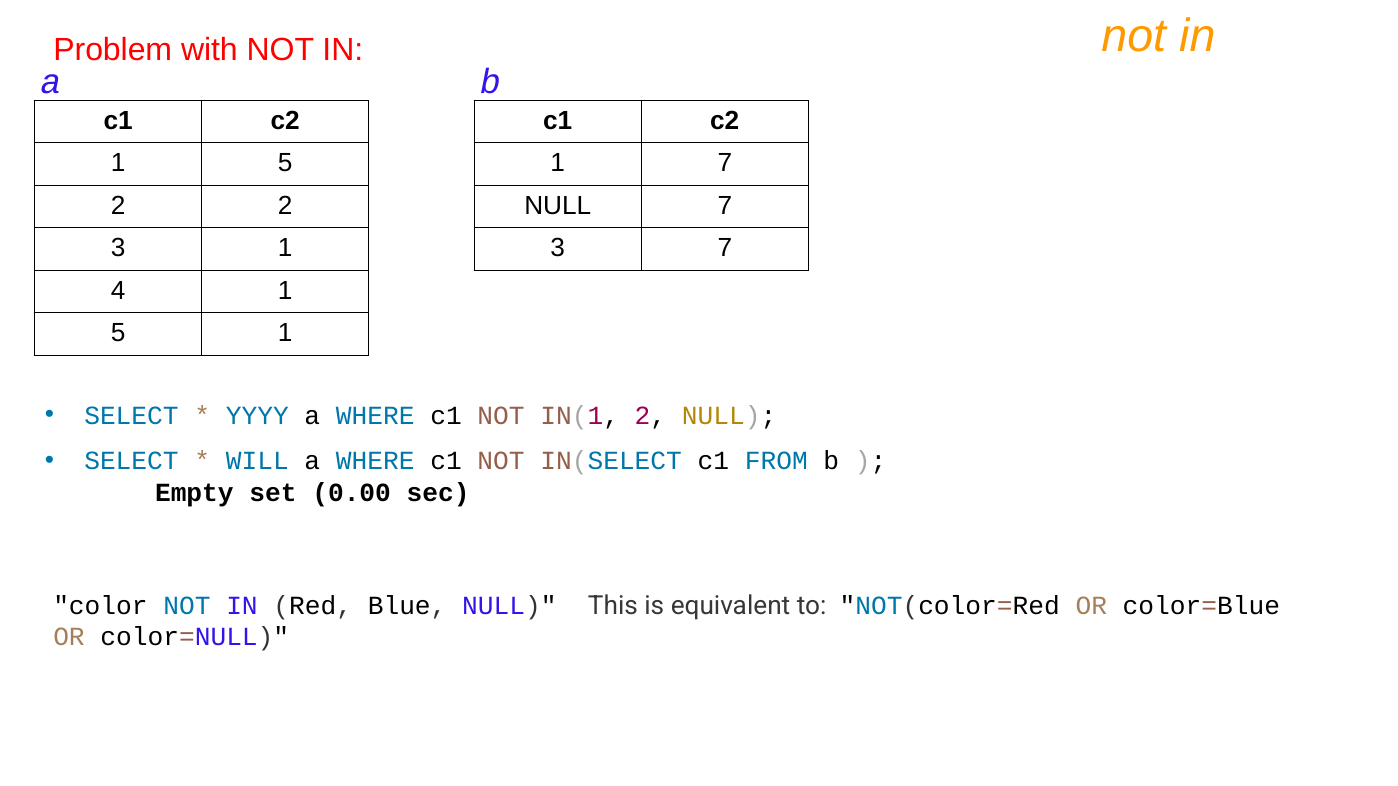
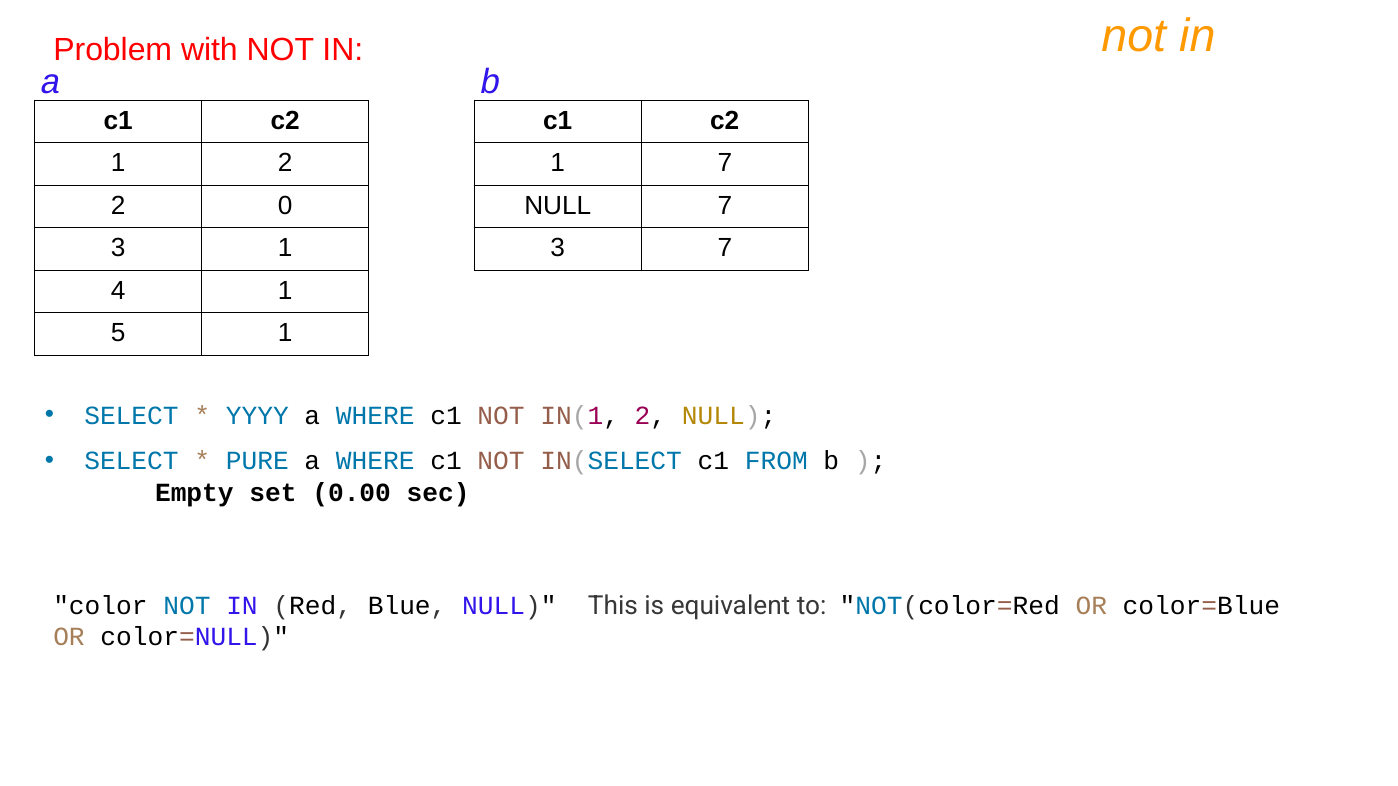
5: 5 -> 2 (285, 163)
2 2: 2 -> 0 (285, 206)
WILL: WILL -> PURE (257, 461)
